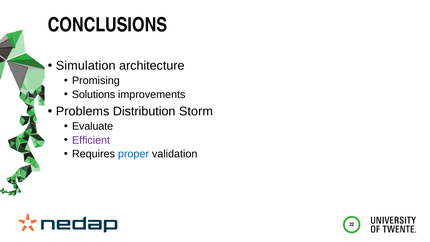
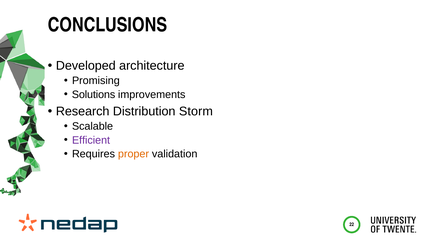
Simulation: Simulation -> Developed (86, 66)
Problems: Problems -> Research (83, 111)
Evaluate: Evaluate -> Scalable (93, 126)
proper colour: blue -> orange (133, 154)
